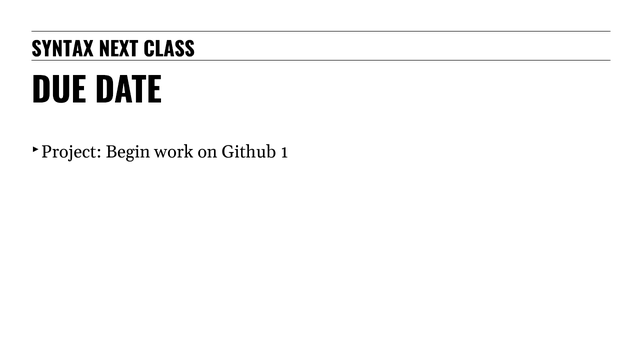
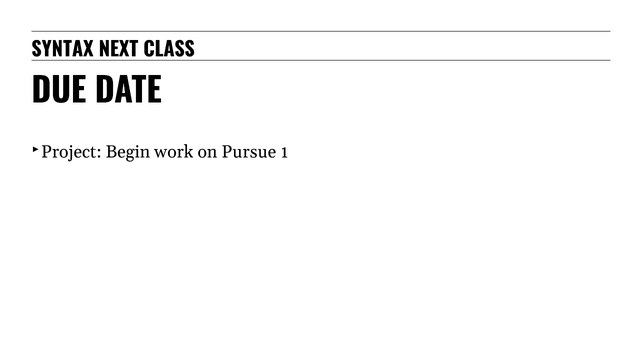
Github: Github -> Pursue (249, 152)
